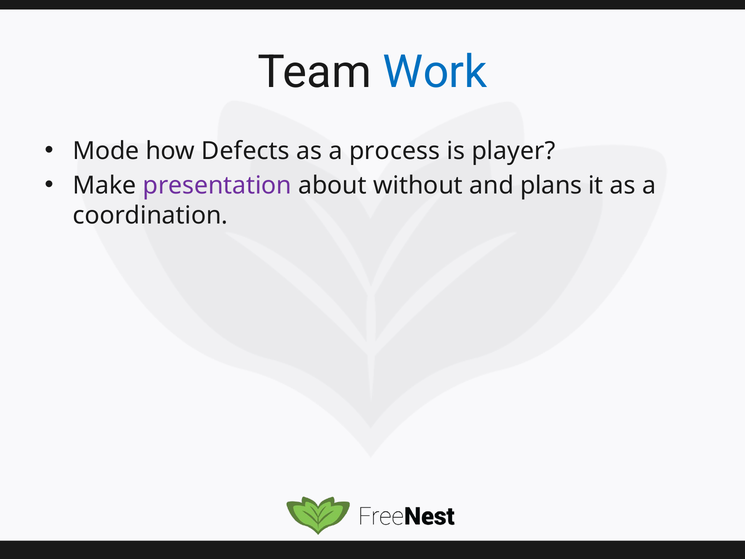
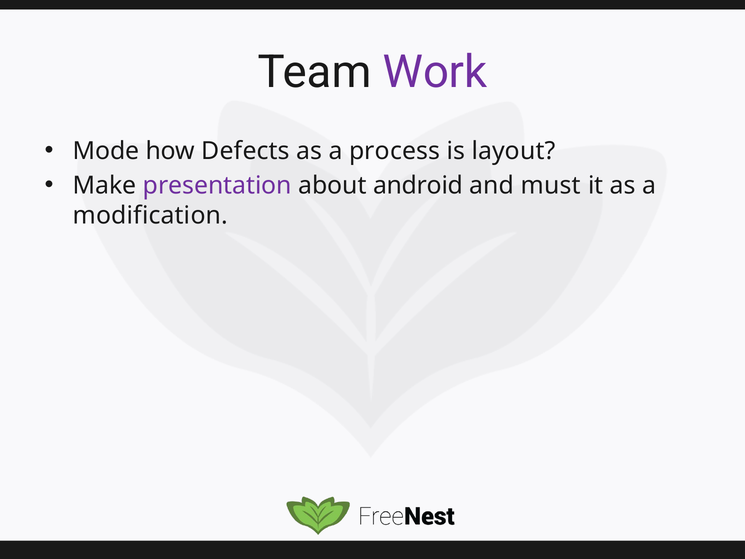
Work colour: blue -> purple (435, 72)
player: player -> layout (514, 151)
without: without -> android (418, 186)
plans: plans -> must (551, 186)
coordination: coordination -> modification (150, 215)
